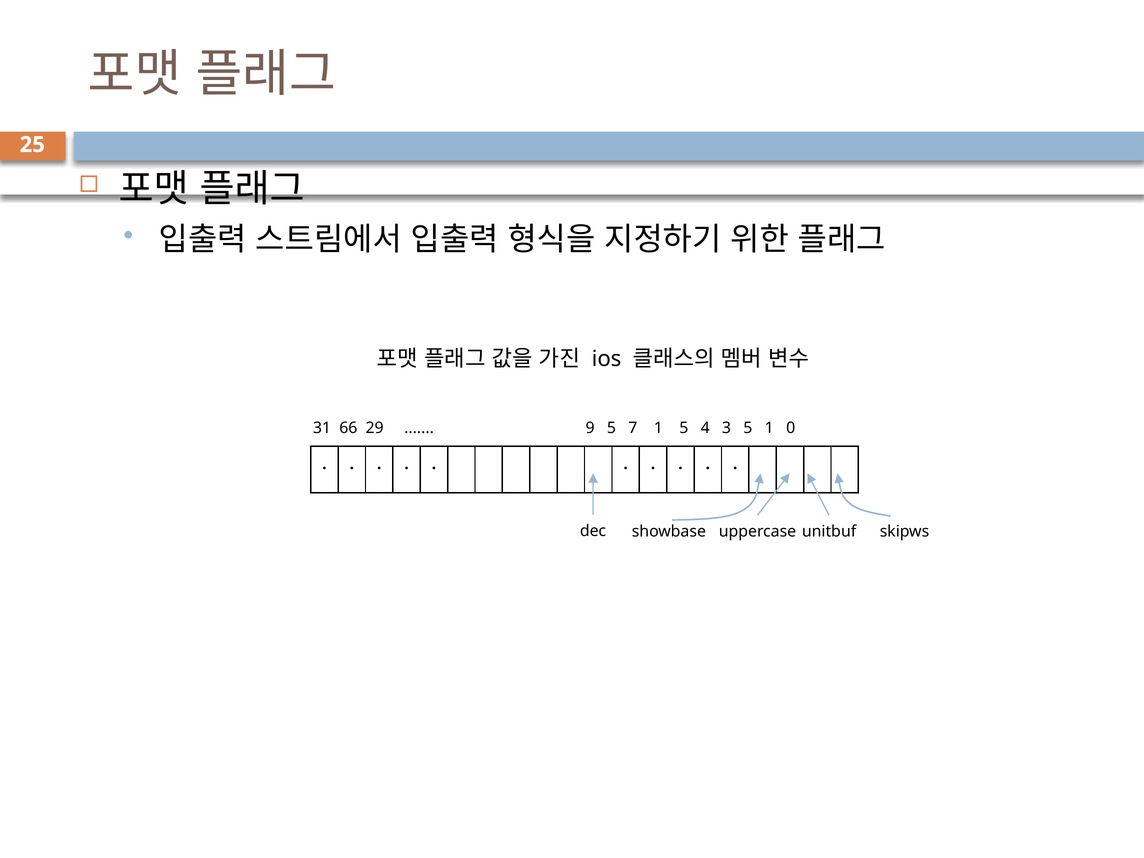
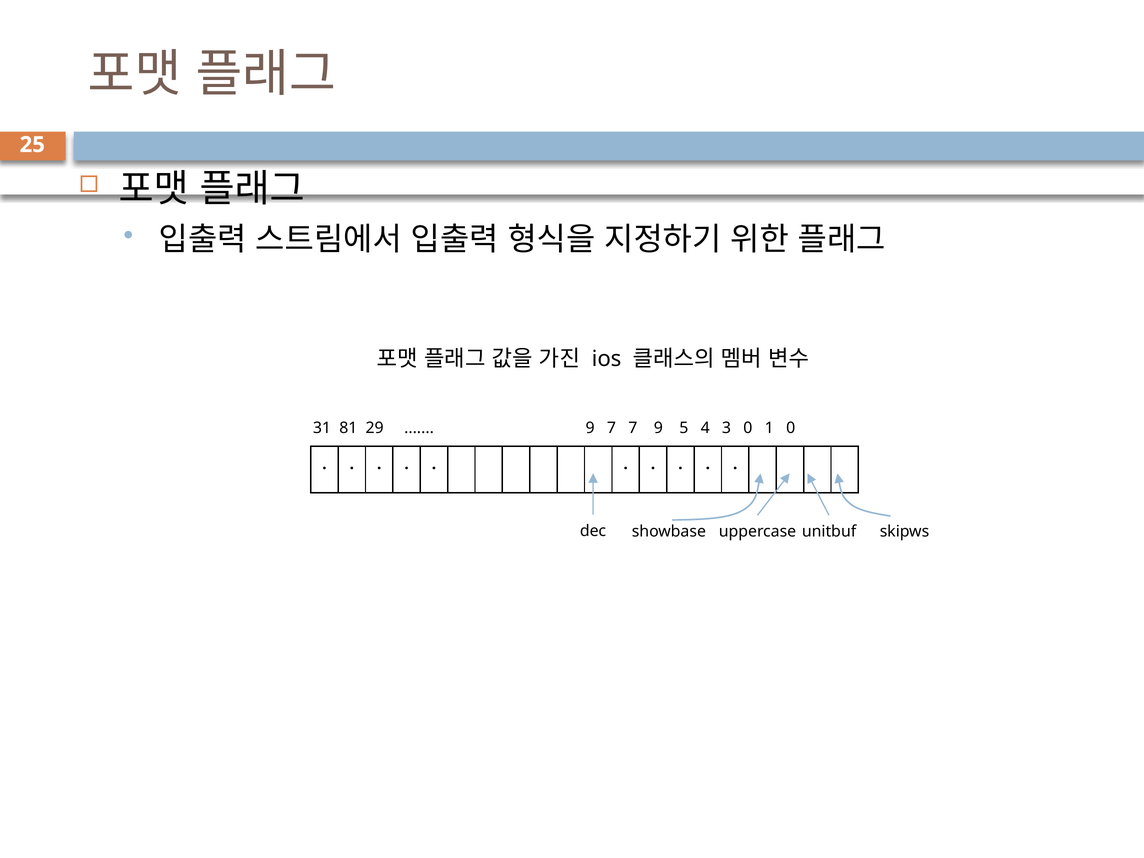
66: 66 -> 81 (348, 428)
9 5: 5 -> 7 (611, 428)
7 1: 1 -> 9 (658, 428)
3 5: 5 -> 0 (748, 428)
